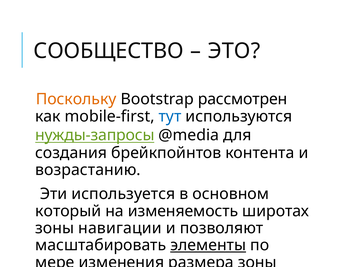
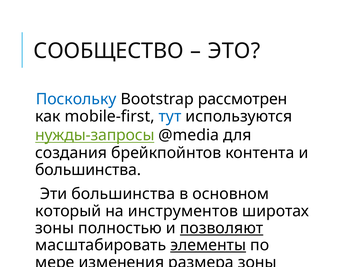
Поскольку colour: orange -> blue (76, 99)
возрастанию: возрастанию -> большинства (88, 170)
Эти используется: используется -> большинства (123, 194)
изменяемость: изменяемость -> инструментов (183, 211)
навигации: навигации -> полностью (120, 228)
позволяют underline: none -> present (222, 228)
